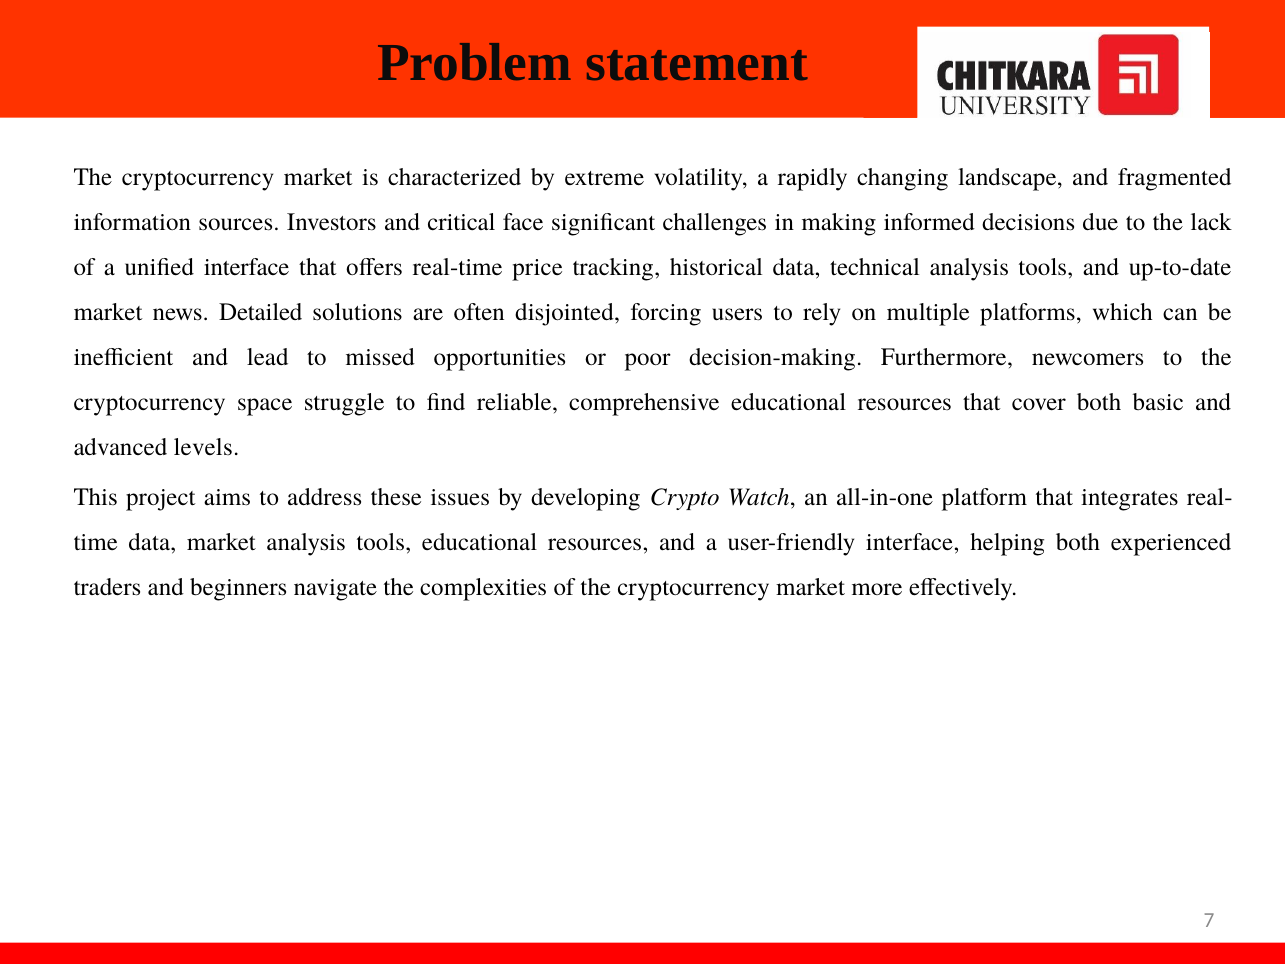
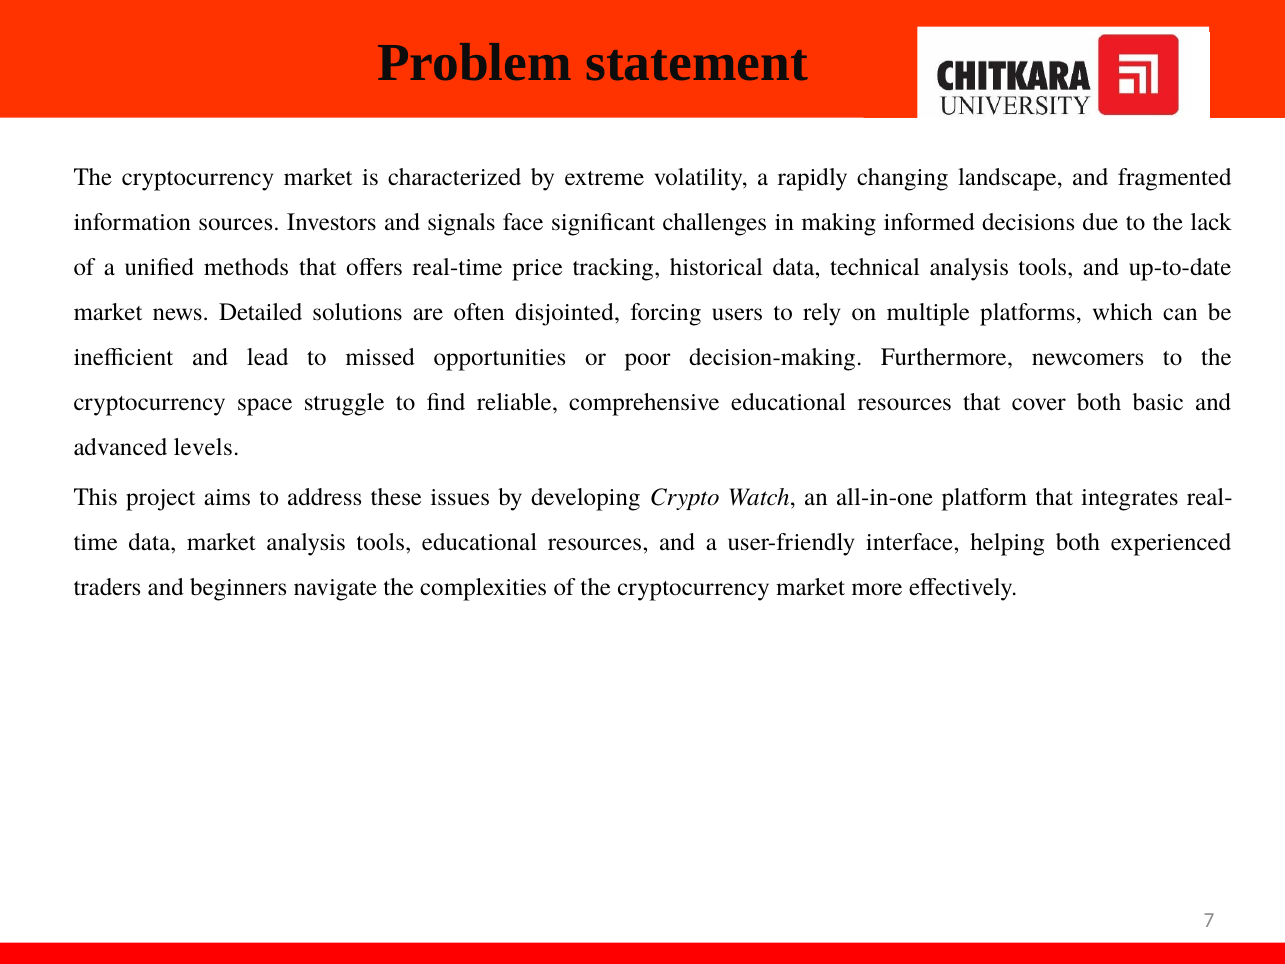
critical: critical -> signals (462, 222)
unified interface: interface -> methods (247, 267)
